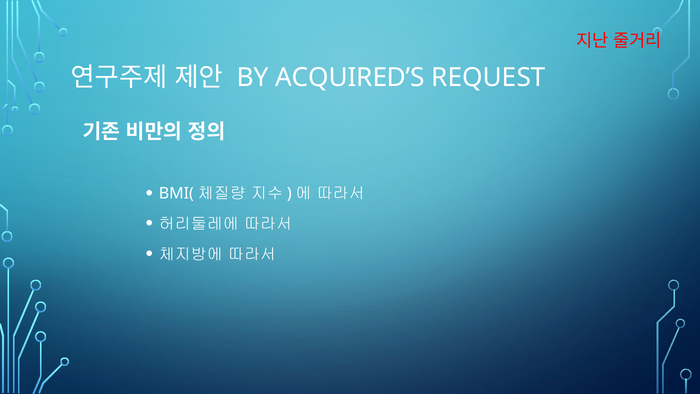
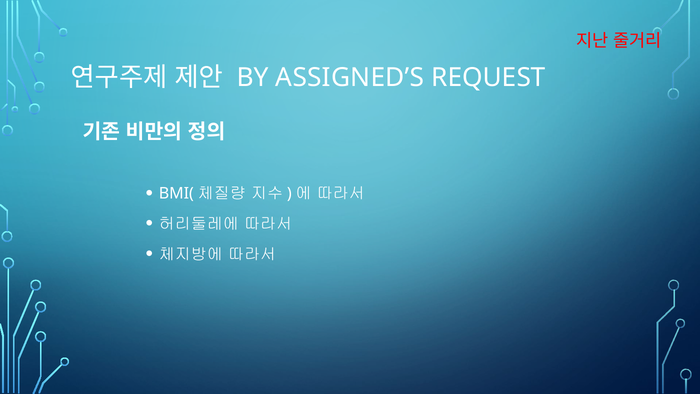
ACQUIRED’S: ACQUIRED’S -> ASSIGNED’S (350, 78)
